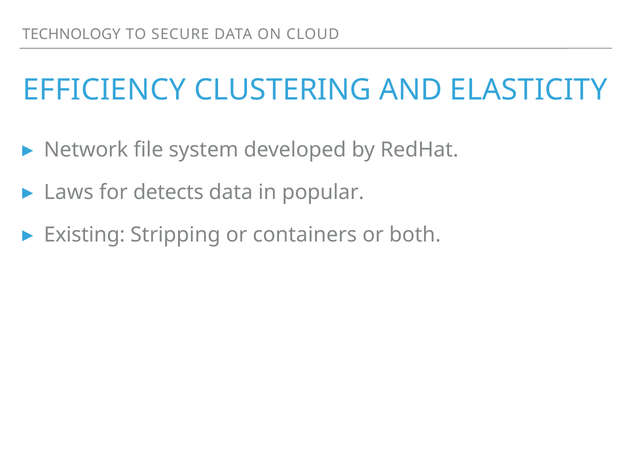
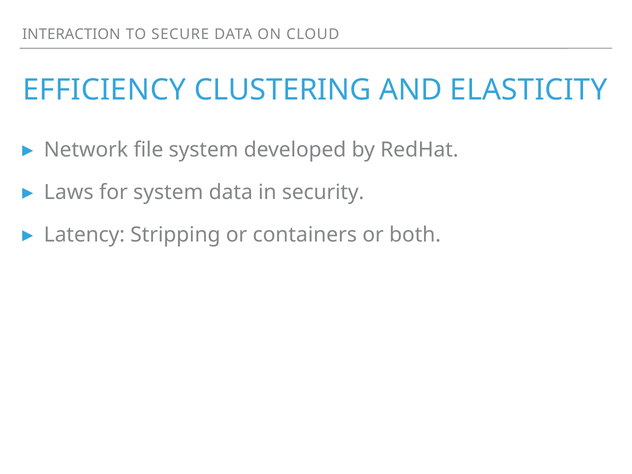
TECHNOLOGY: TECHNOLOGY -> INTERACTION (71, 34)
for detects: detects -> system (168, 192)
popular: popular -> security (323, 192)
Existing: Existing -> Latency (84, 235)
